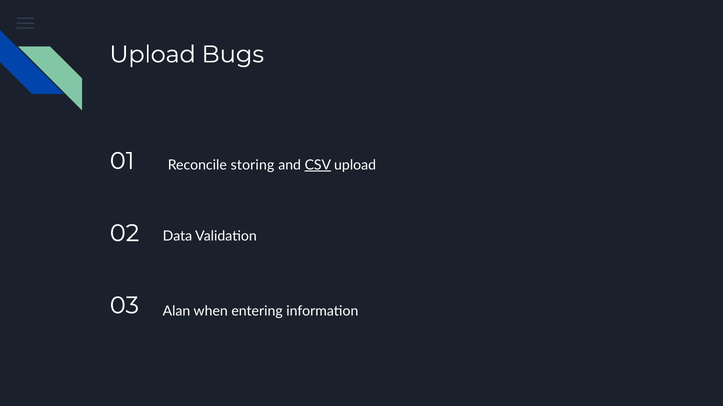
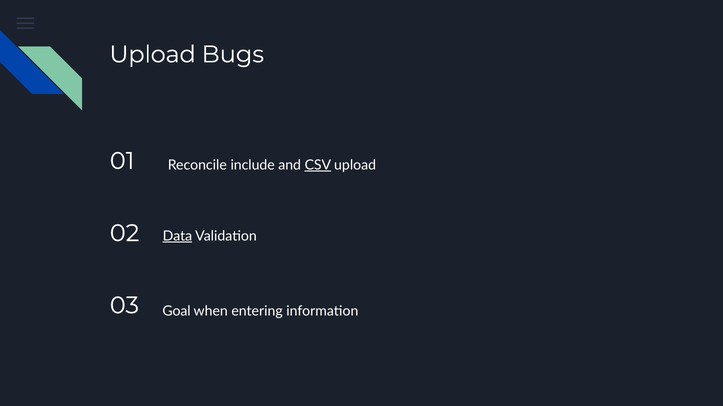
storing: storing -> include (253, 165)
Data underline: none -> present (177, 236)
Alan: Alan -> Goal (177, 312)
